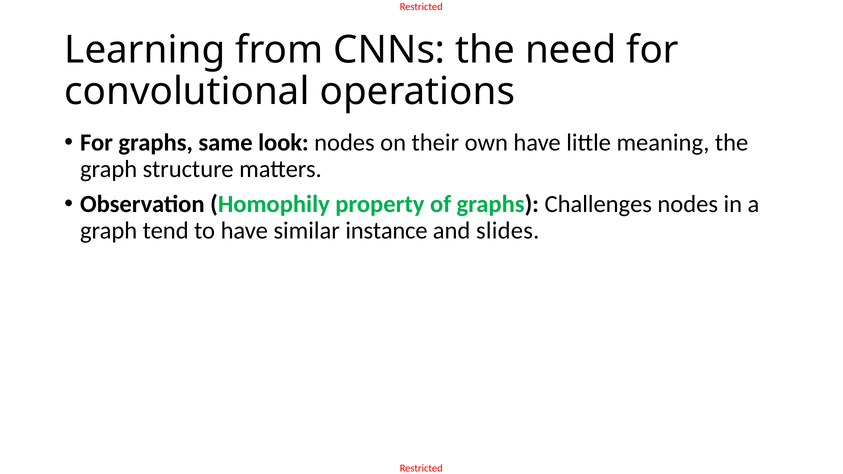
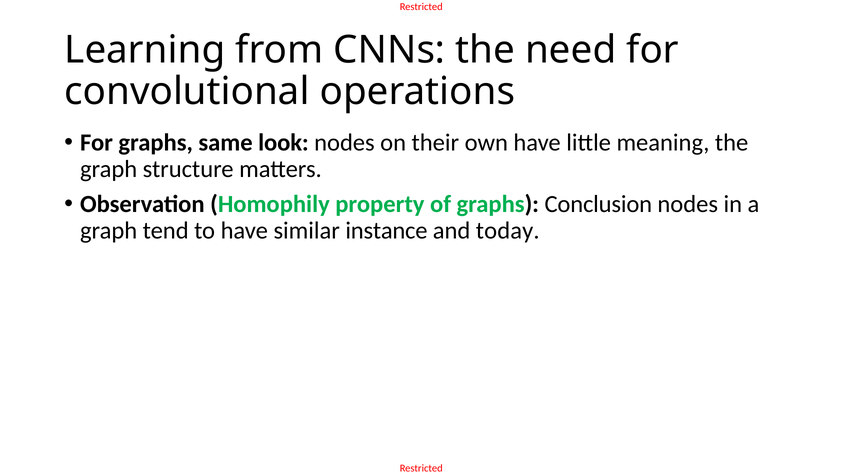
Challenges: Challenges -> Conclusion (598, 204)
slides: slides -> today (508, 231)
